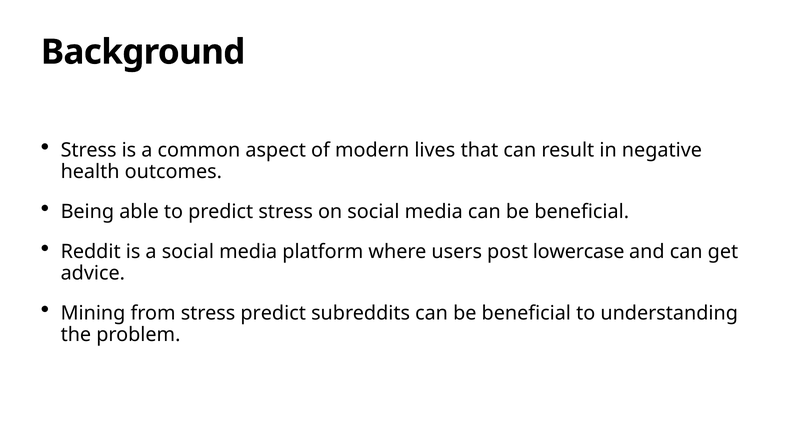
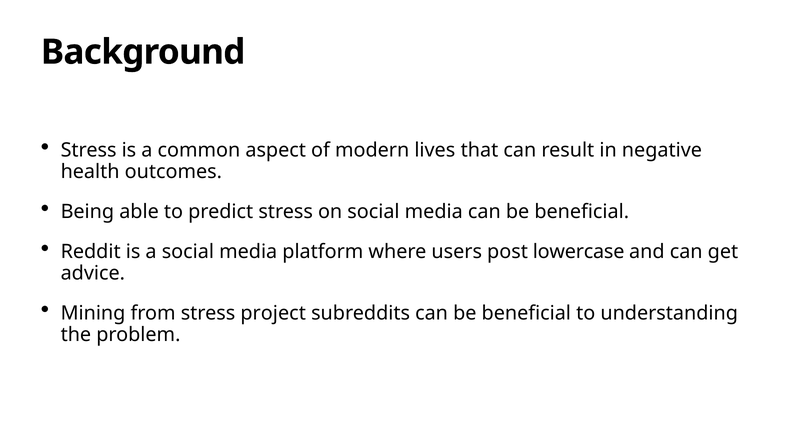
stress predict: predict -> project (273, 313)
